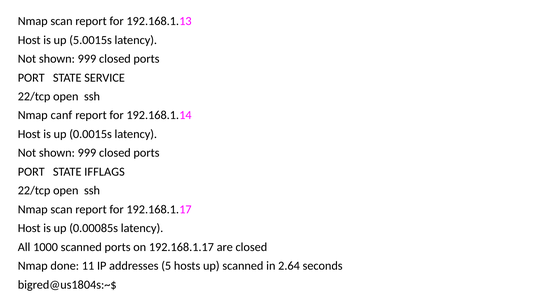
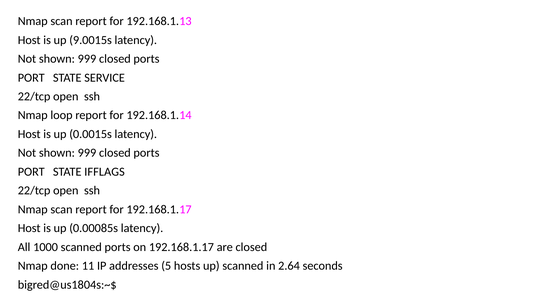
5.0015s: 5.0015s -> 9.0015s (91, 40)
canf: canf -> loop (62, 115)
